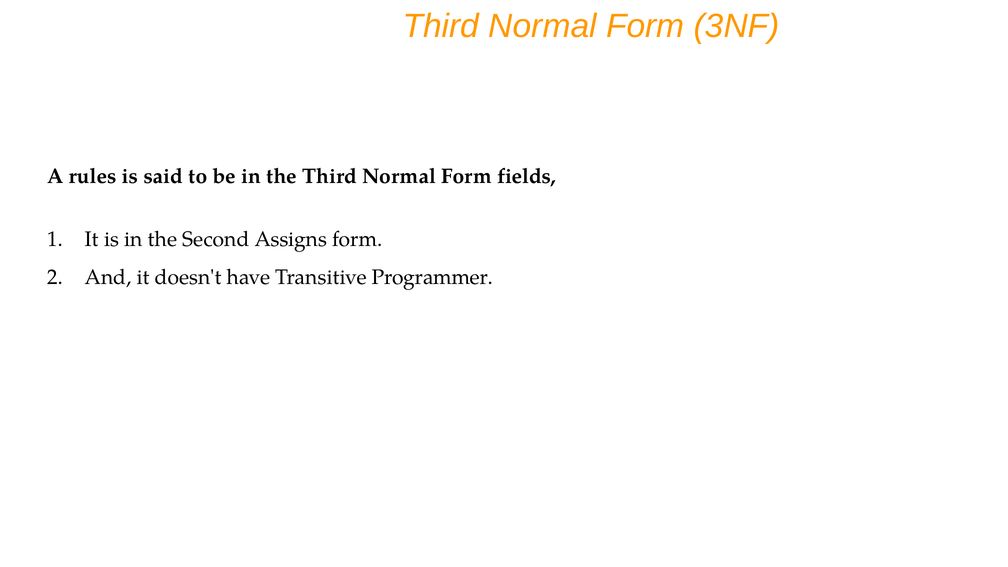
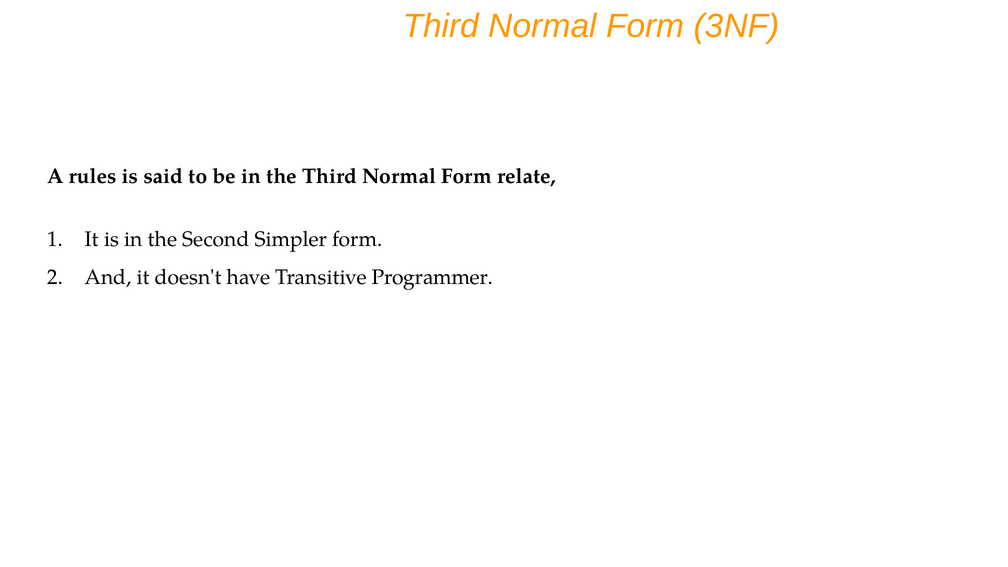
fields: fields -> relate (527, 176)
Assigns: Assigns -> Simpler (291, 239)
